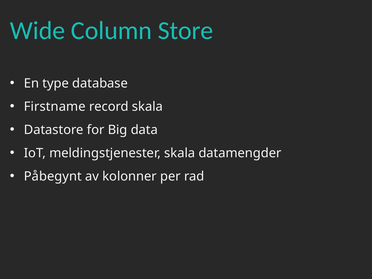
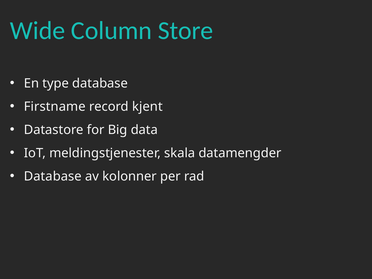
record skala: skala -> kjent (147, 107)
Påbegynt: Påbegynt -> Database (53, 176)
